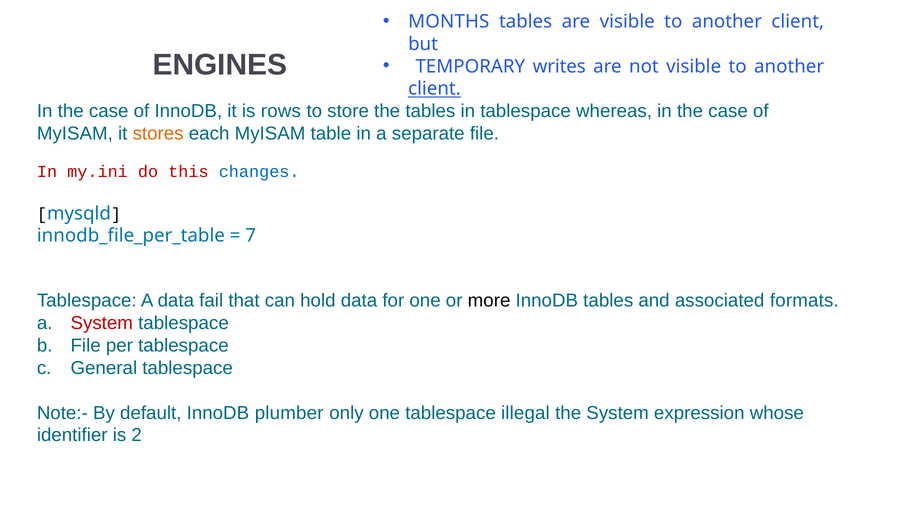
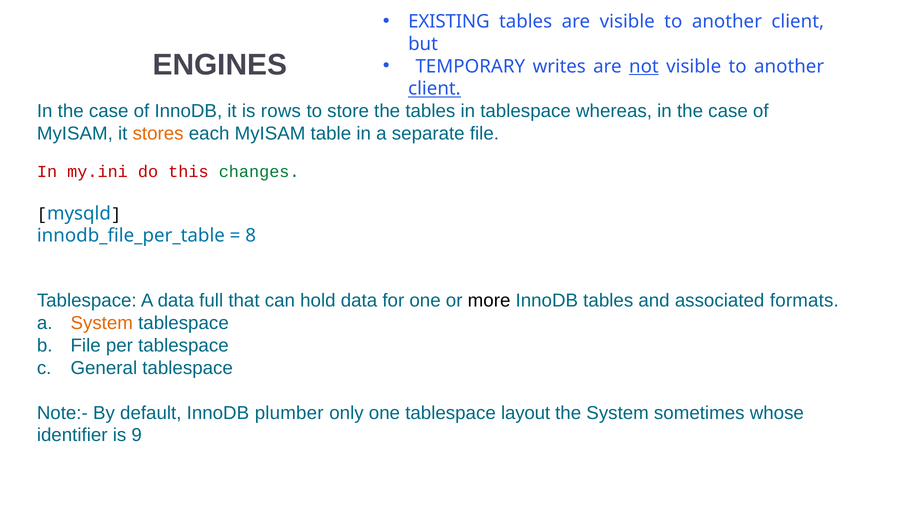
MONTHS: MONTHS -> EXISTING (449, 21)
not underline: none -> present (644, 66)
changes colour: blue -> green (259, 172)
7: 7 -> 8 (251, 236)
fail: fail -> full (211, 301)
System colour: red -> orange (102, 323)
illegal: illegal -> layout (526, 413)
expression: expression -> sometimes (699, 413)
2: 2 -> 9 (137, 435)
